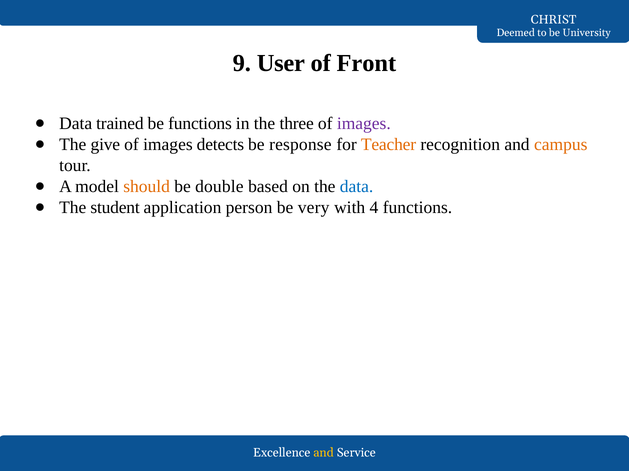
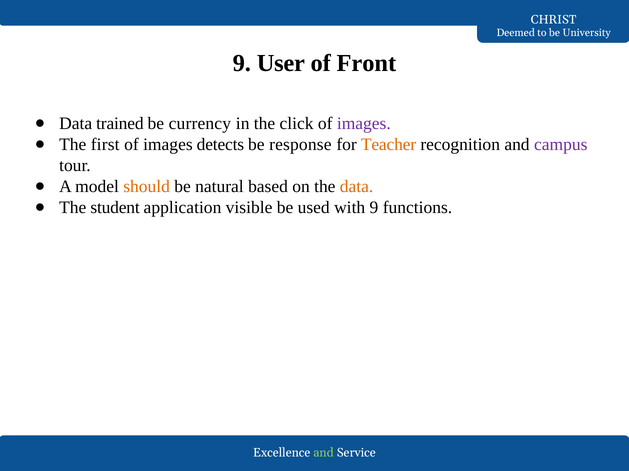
be functions: functions -> currency (200, 124)
three: three -> click (297, 124)
give: give -> first (105, 145)
campus colour: orange -> purple (561, 145)
double: double -> natural (219, 187)
data colour: blue -> orange (357, 187)
person: person -> visible (249, 208)
very: very -> used (314, 208)
with 4: 4 -> 9 (374, 208)
and colour: yellow -> light green (324, 453)
